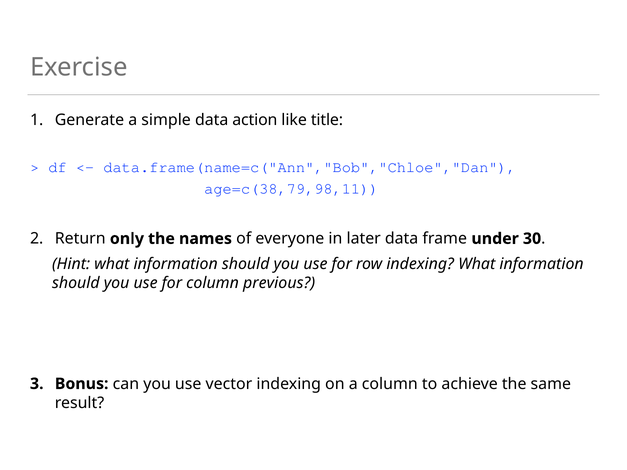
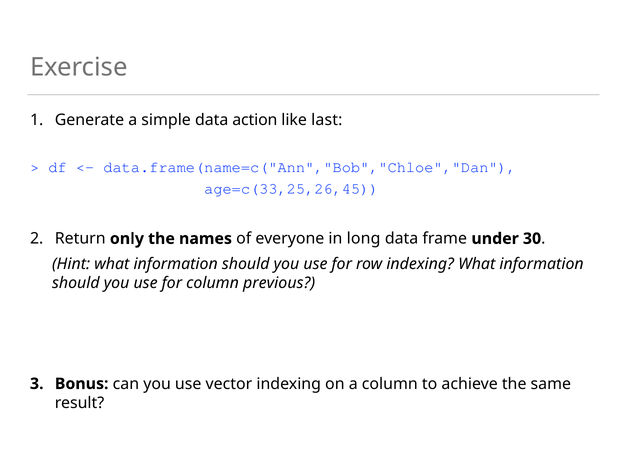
title: title -> last (327, 120)
age=c(38,79,98,11: age=c(38,79,98,11 -> age=c(33,25,26,45 (291, 189)
later: later -> long (364, 239)
